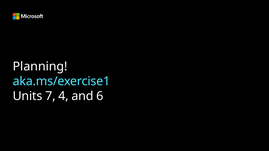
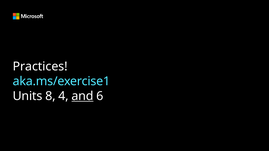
Planning: Planning -> Practices (40, 67)
7: 7 -> 8 (50, 96)
and underline: none -> present (82, 96)
